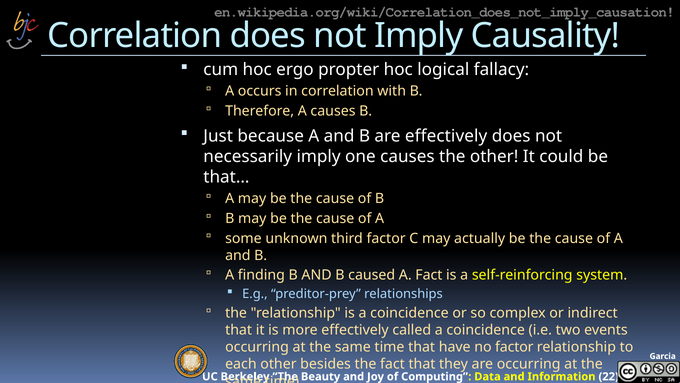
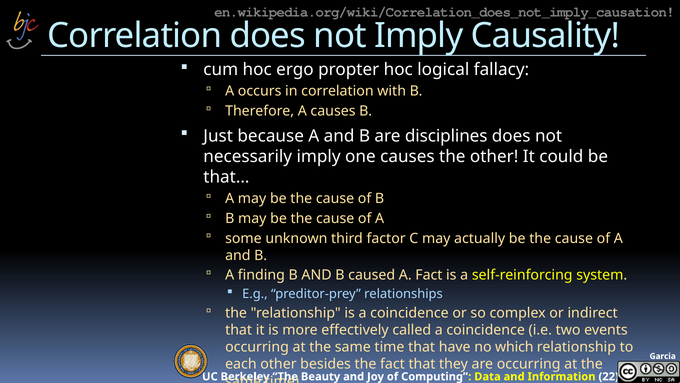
are effectively: effectively -> disciplines (446, 136)
no factor: factor -> which (514, 347)
